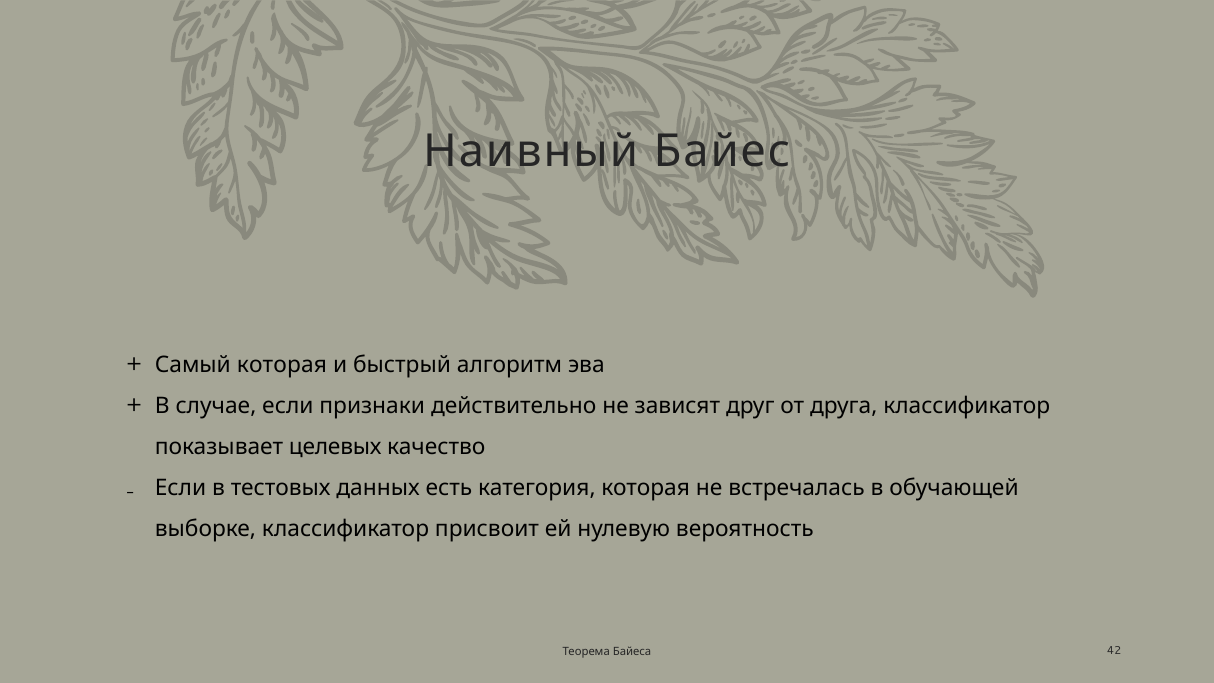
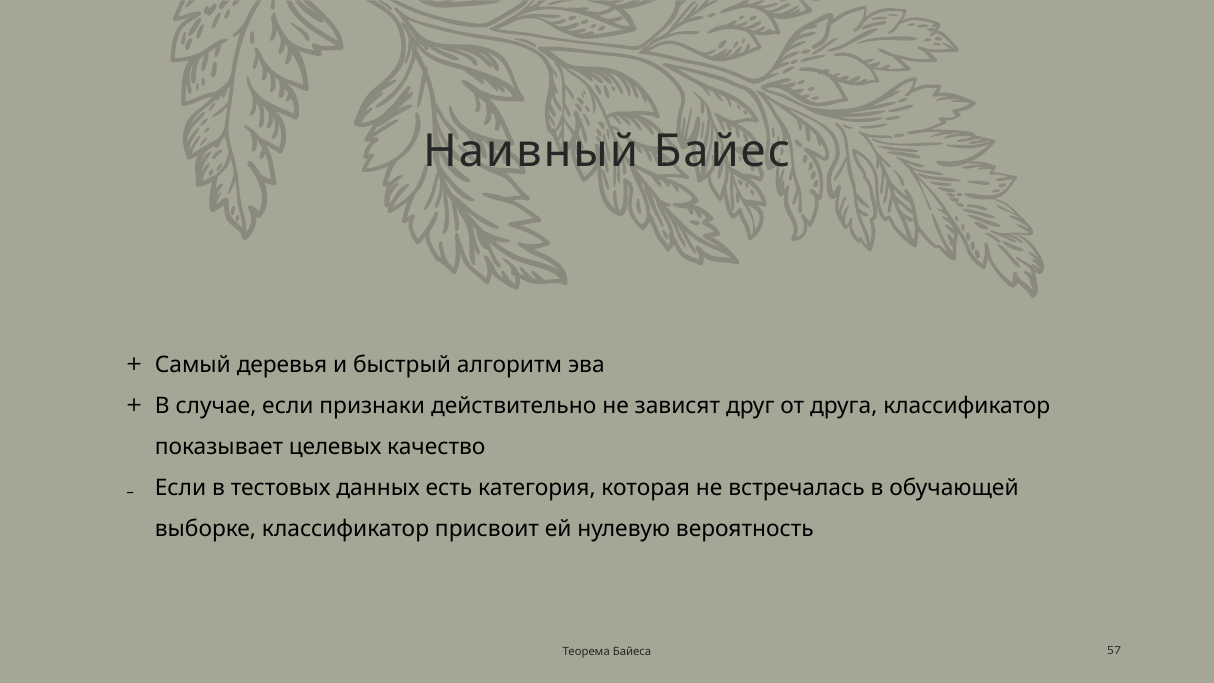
Самый которая: которая -> деревья (282, 365)
42: 42 -> 57 (1114, 651)
